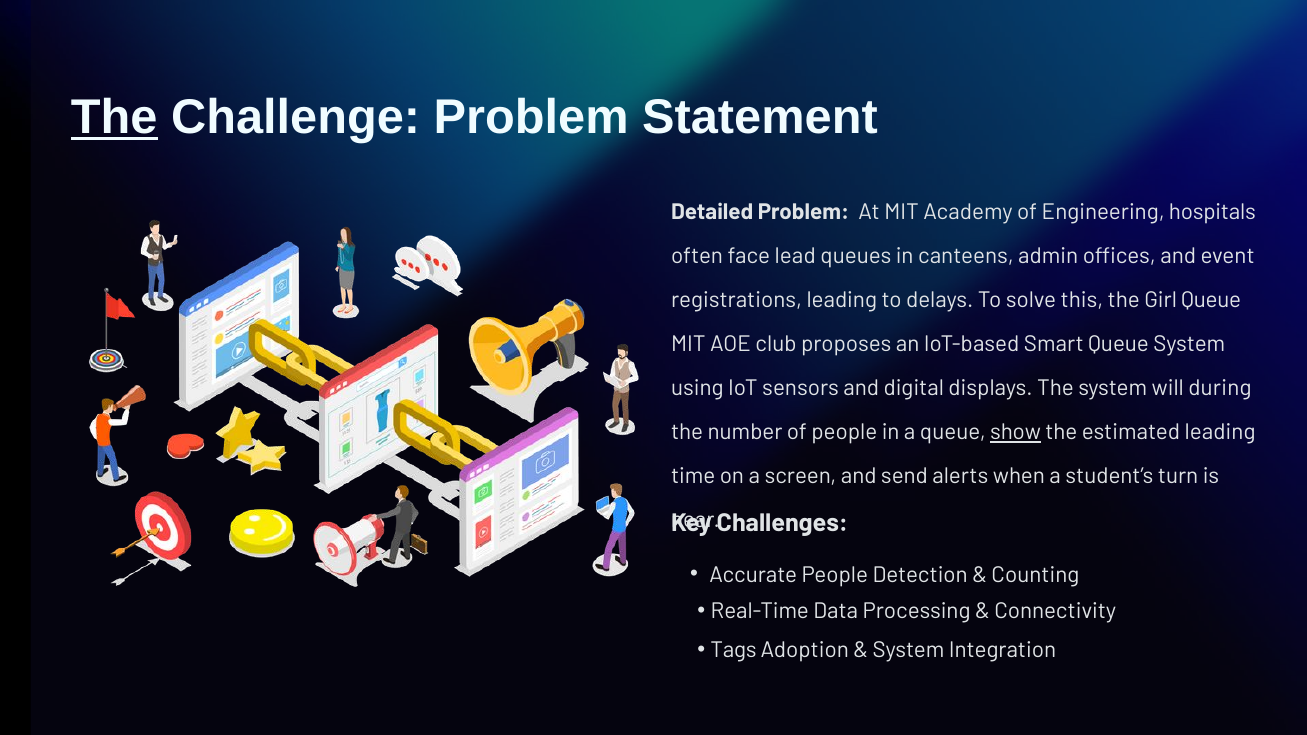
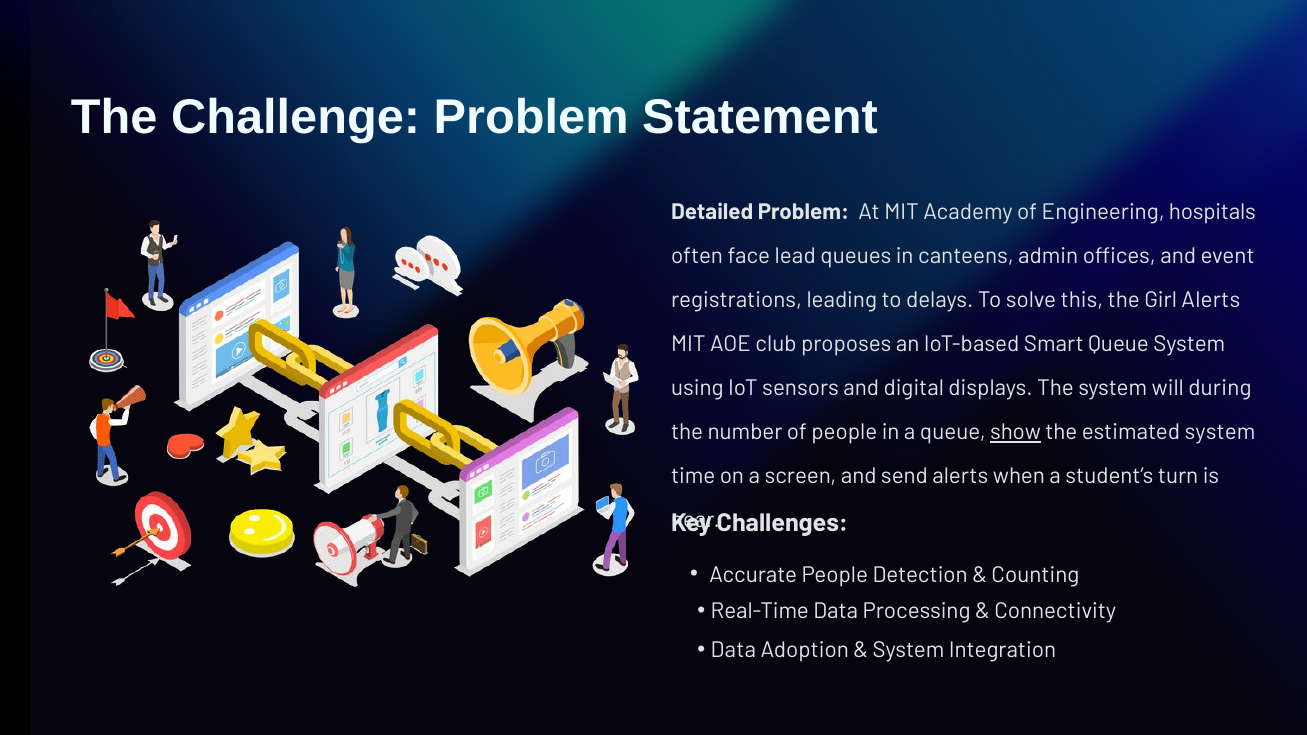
The underline: present -> none (114, 118)
Girl Queue: Queue -> Alerts (1211, 301)
estimated leading: leading -> system (1220, 432)
Tags: Tags -> Data (733, 651)
